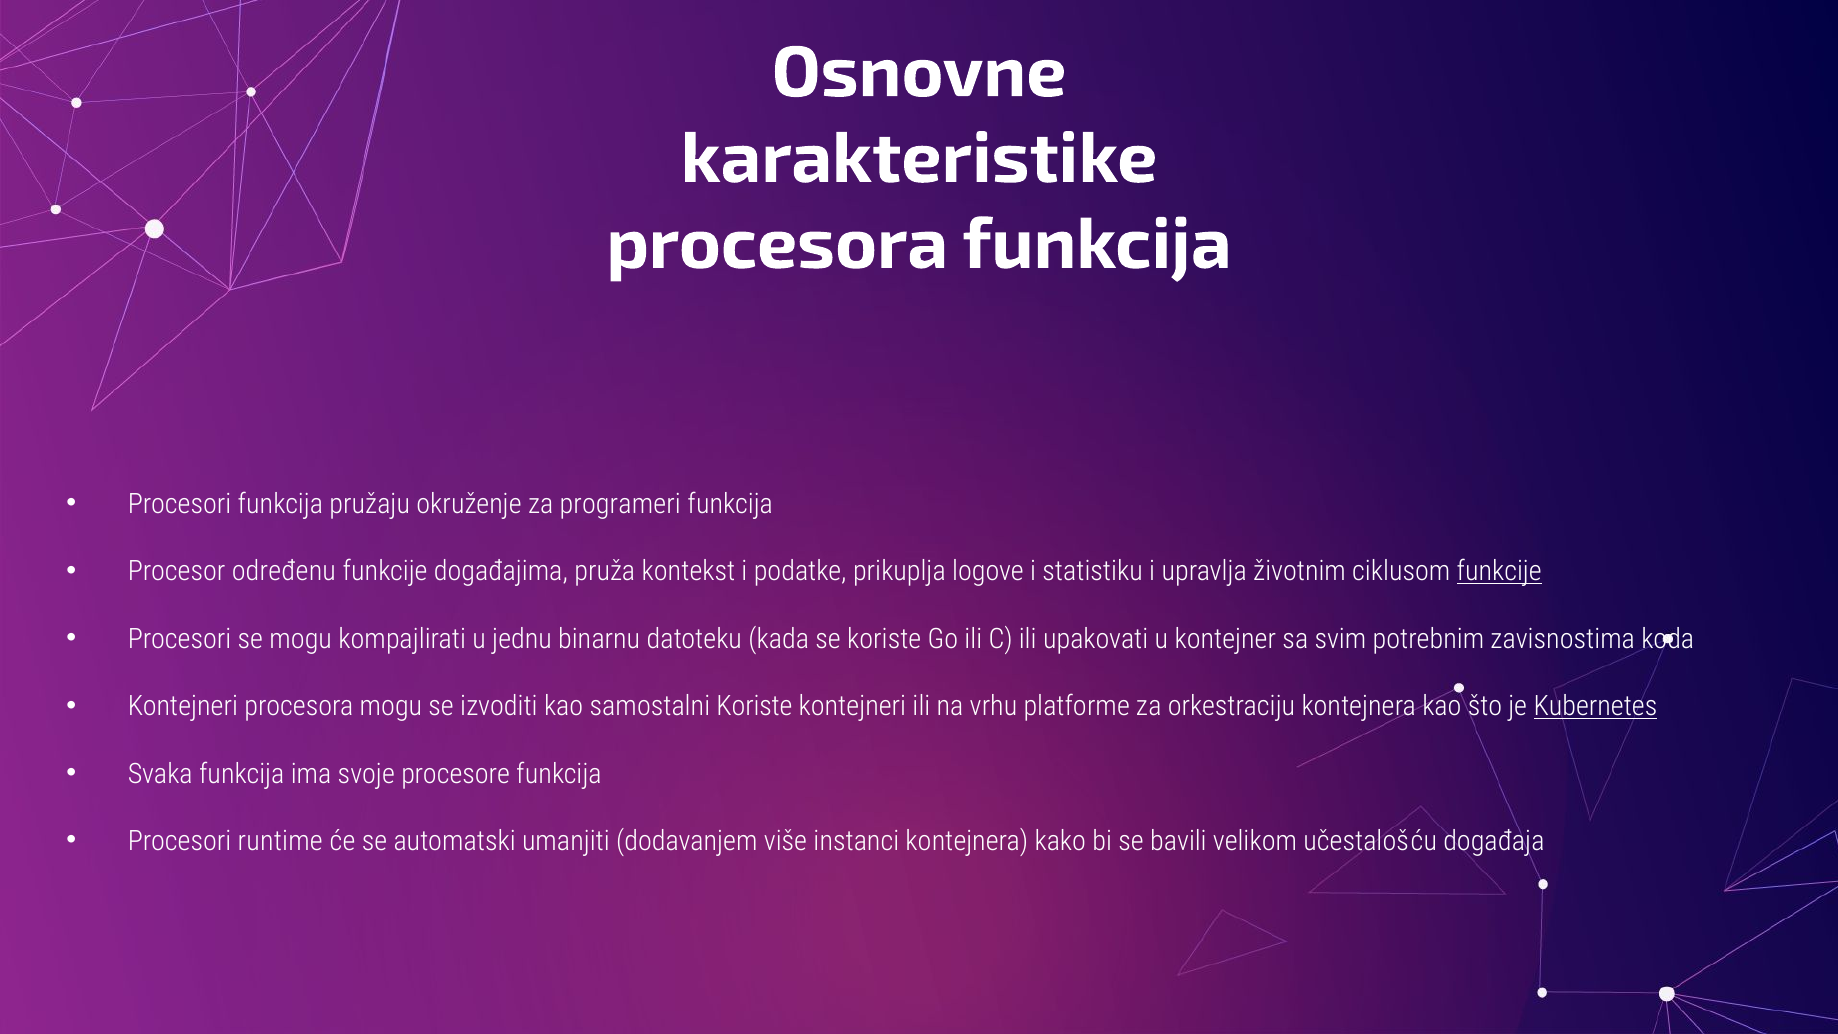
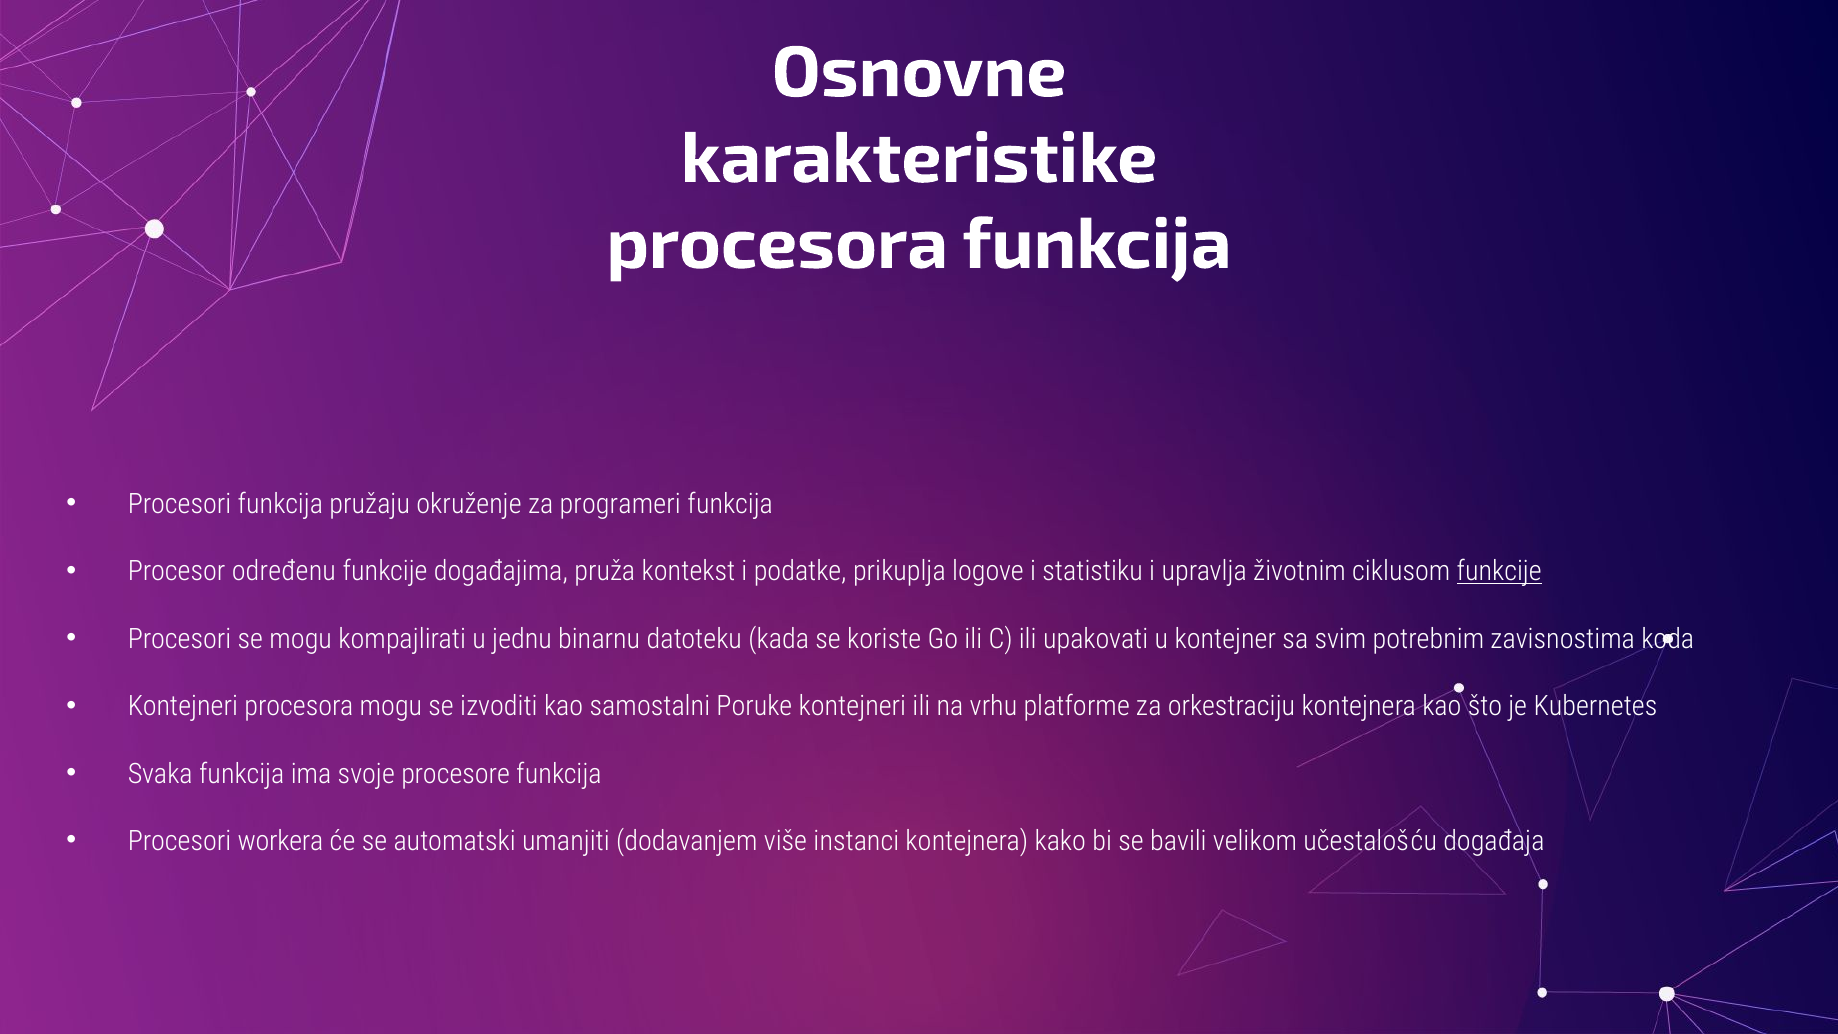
samostalni Koriste: Koriste -> Poruke (754, 706)
Kubernetes underline: present -> none (1595, 706)
runtime: runtime -> workera (280, 841)
